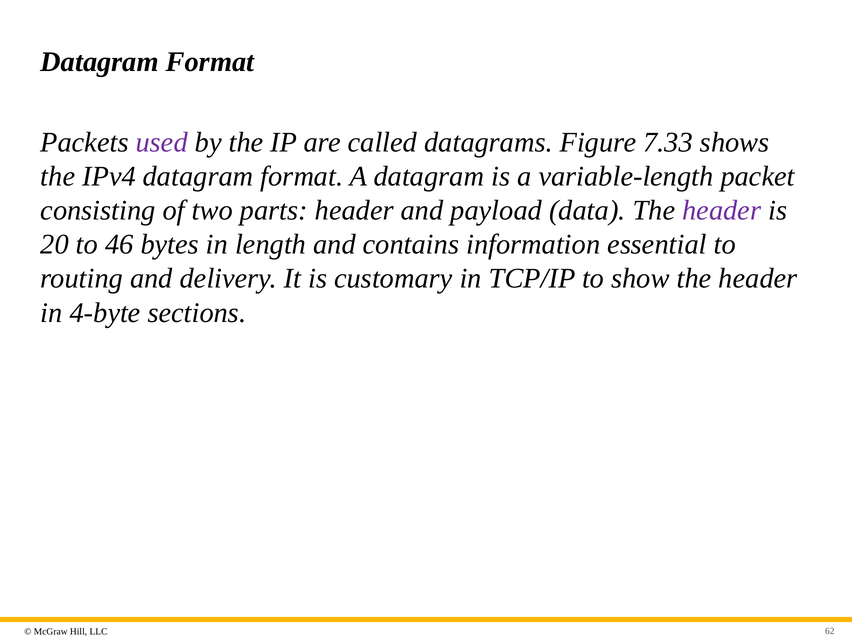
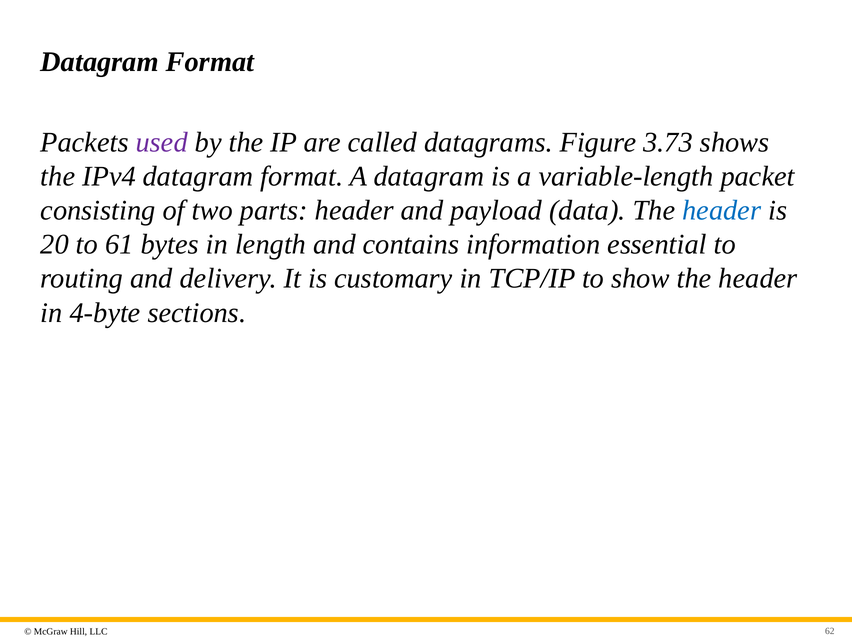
7.33: 7.33 -> 3.73 (668, 142)
header colour: purple -> blue (722, 210)
46: 46 -> 61 (119, 244)
